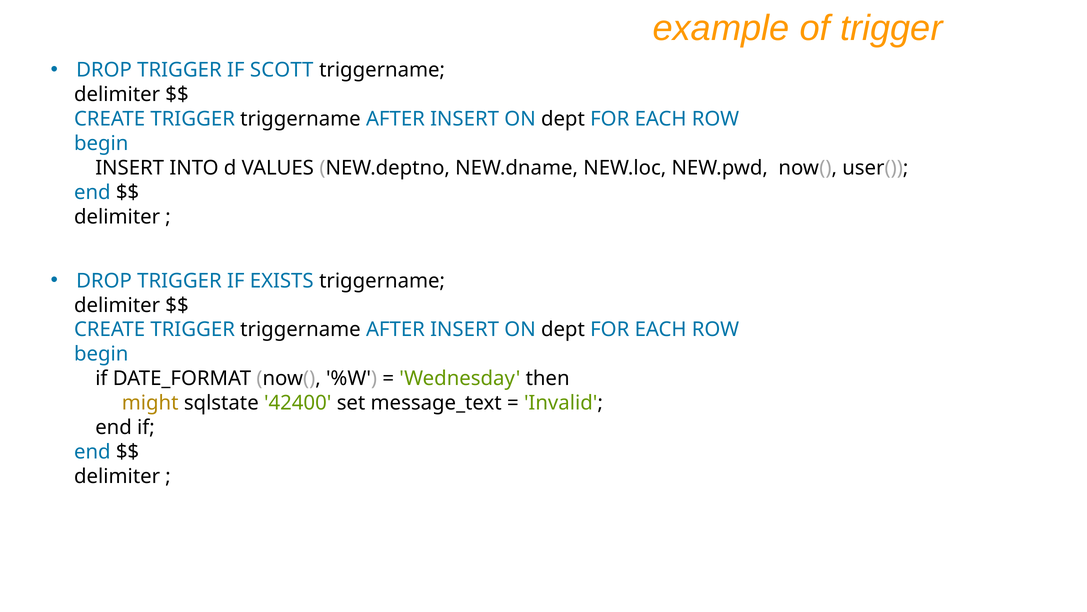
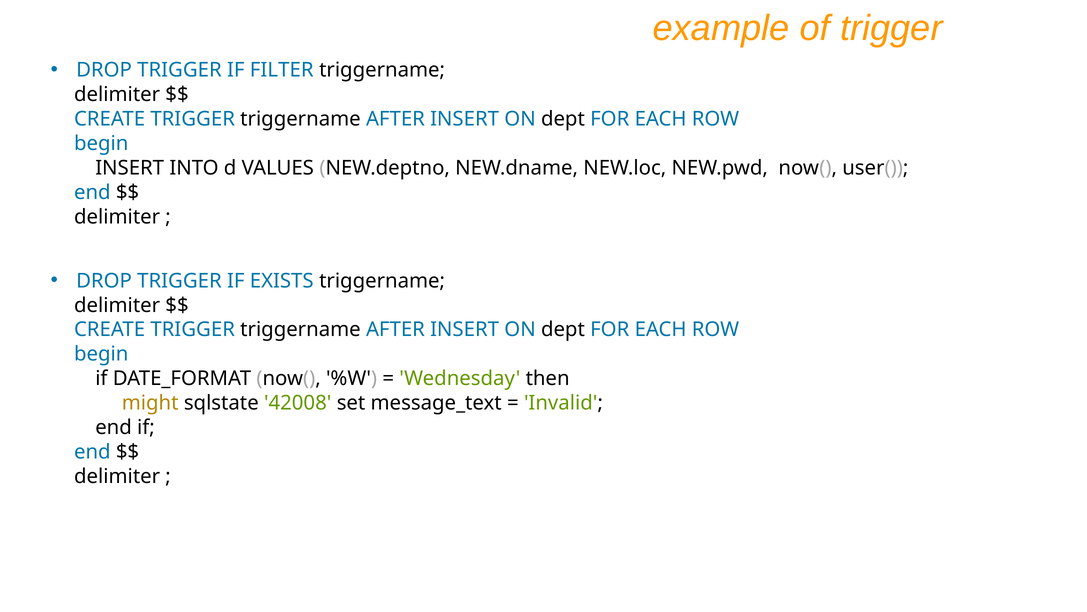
SCOTT: SCOTT -> FILTER (282, 70)
42400: 42400 -> 42008 (298, 403)
